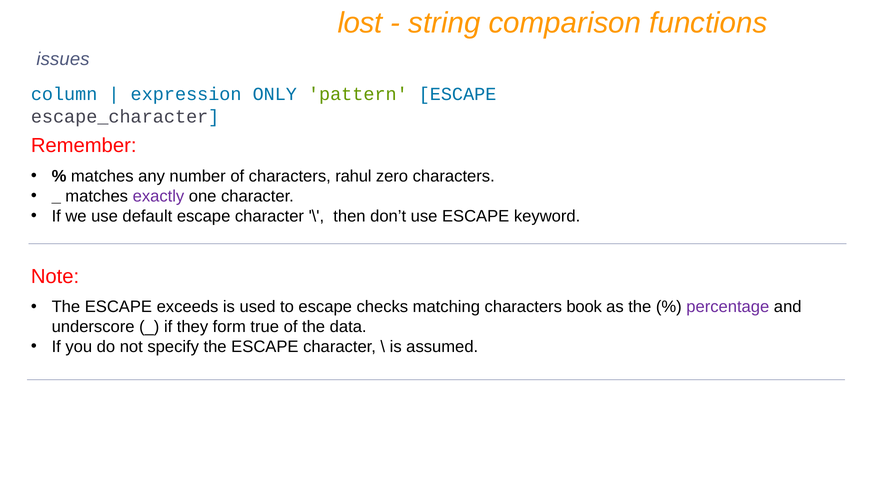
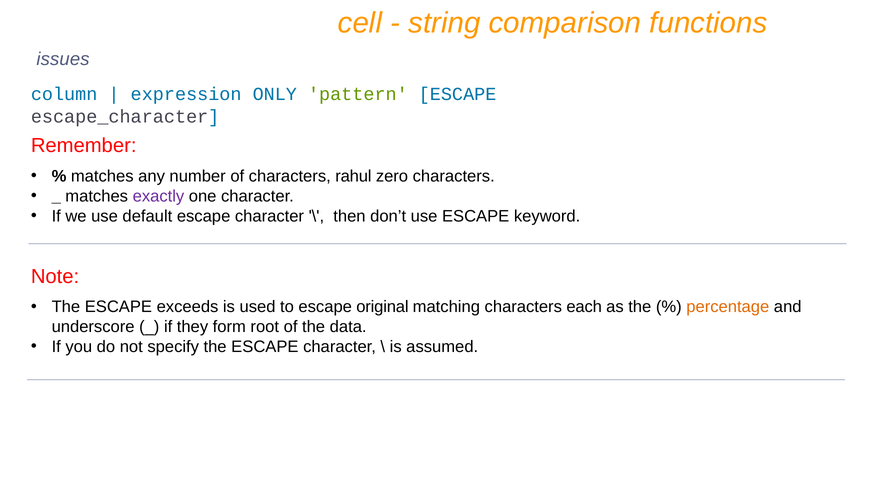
lost: lost -> cell (360, 23)
checks: checks -> original (382, 307)
book: book -> each (584, 307)
percentage colour: purple -> orange (728, 307)
true: true -> root (265, 327)
